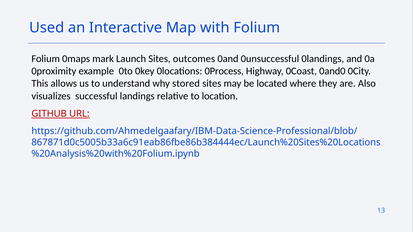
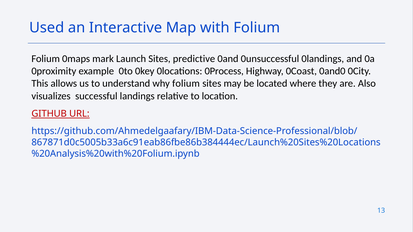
outcomes: outcomes -> predictive (194, 59)
why stored: stored -> folium (186, 84)
